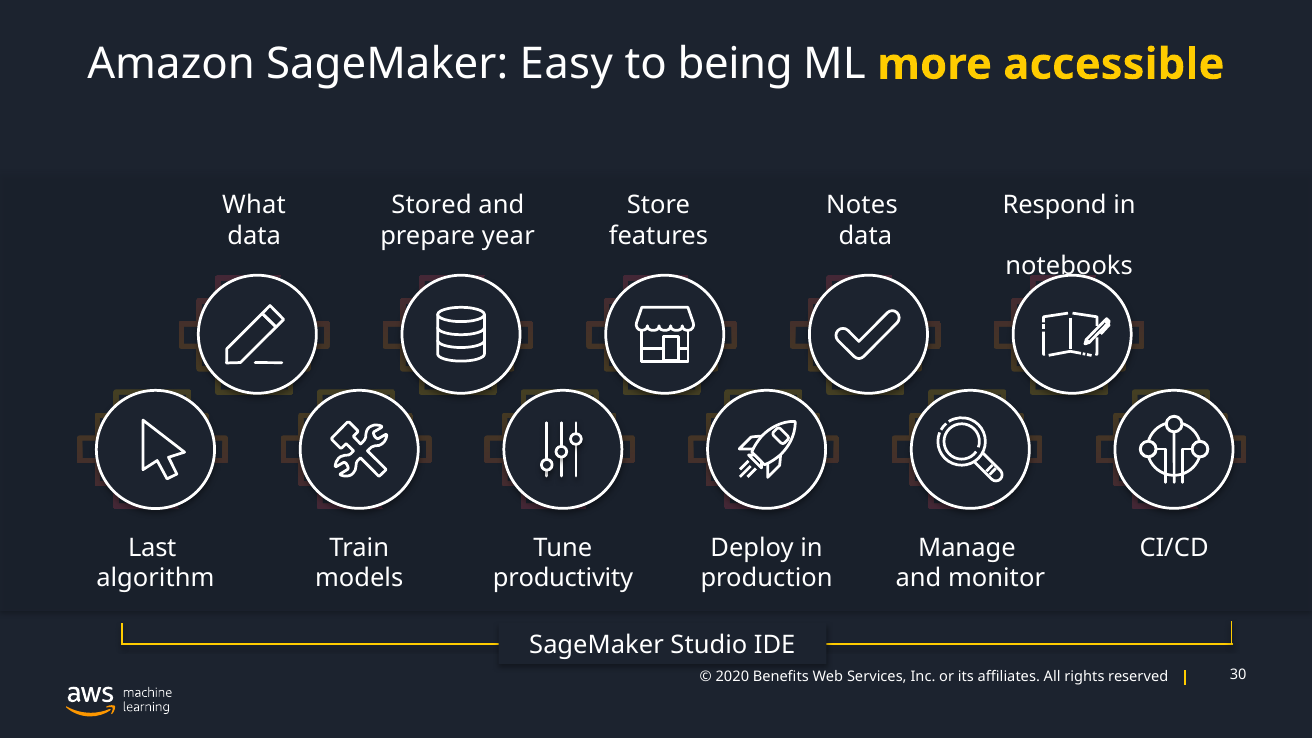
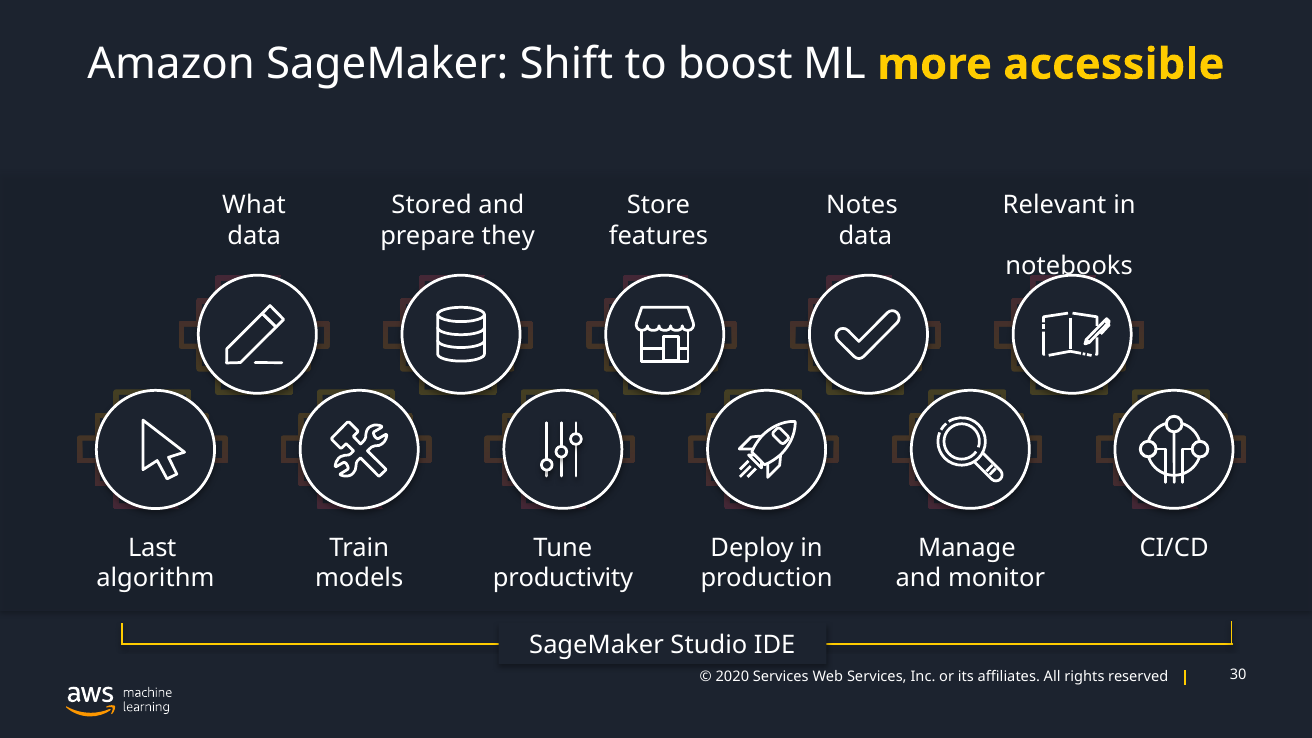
Easy: Easy -> Shift (566, 64)
being: being -> boost (735, 64)
Respond: Respond -> Relevant (1055, 205)
year: year -> they (508, 236)
Benefits: Benefits -> Services (781, 677)
